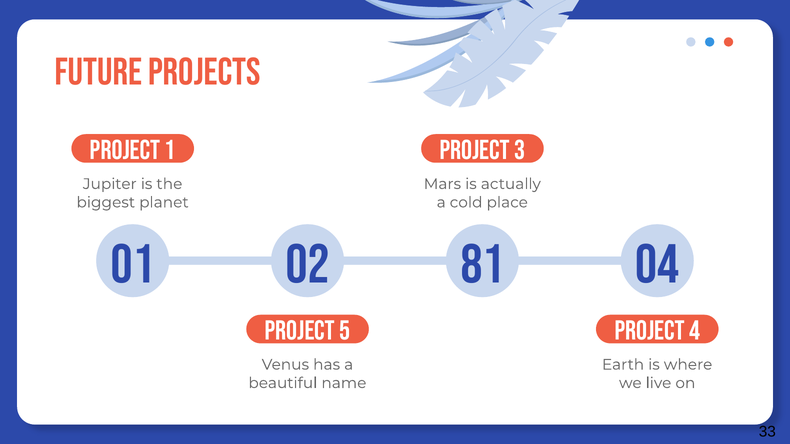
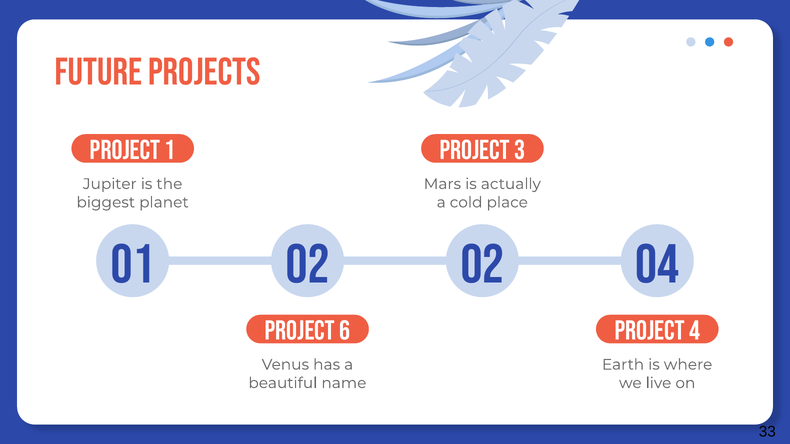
02 81: 81 -> 02 (482, 265)
5: 5 -> 6 (345, 331)
